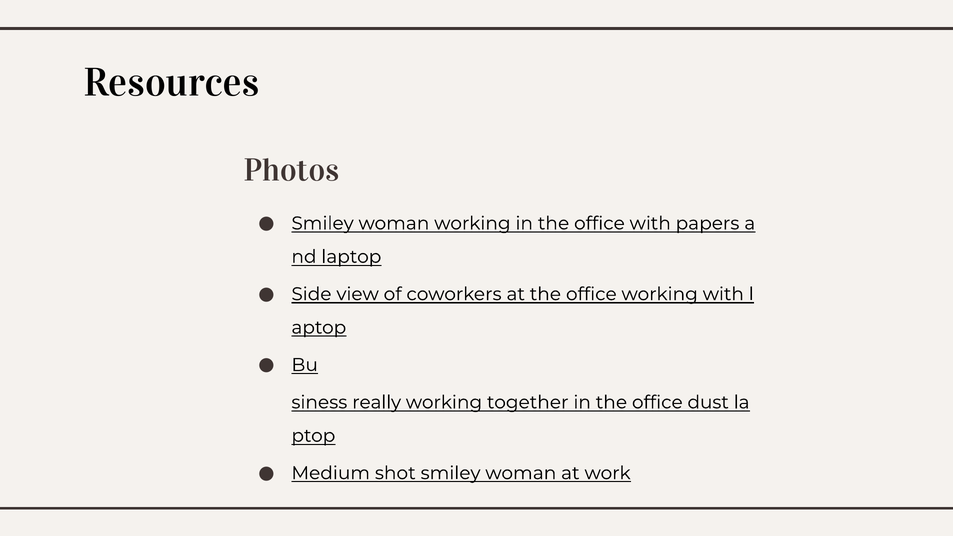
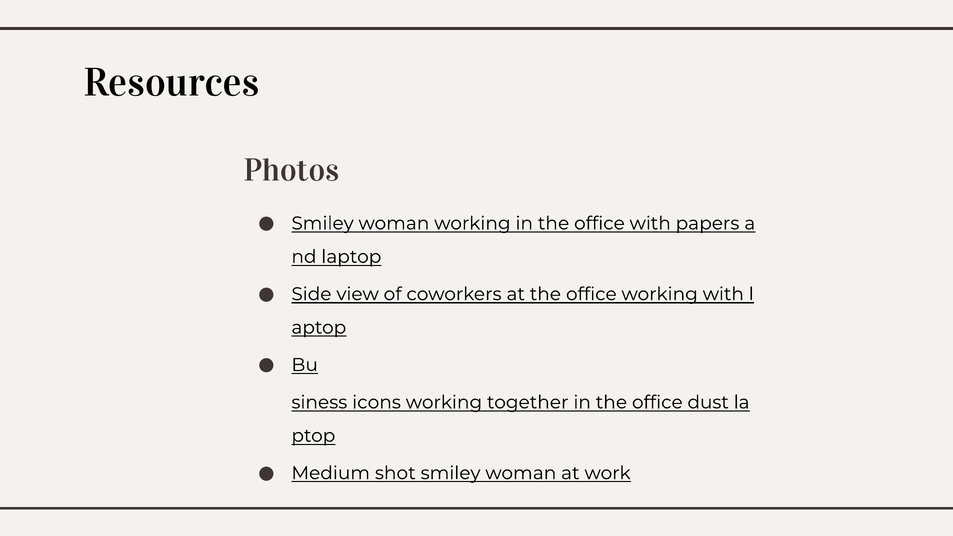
really: really -> icons (377, 402)
